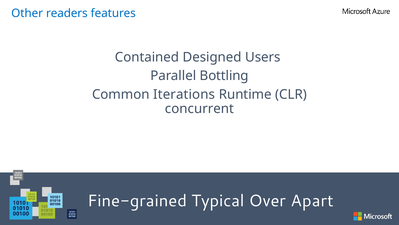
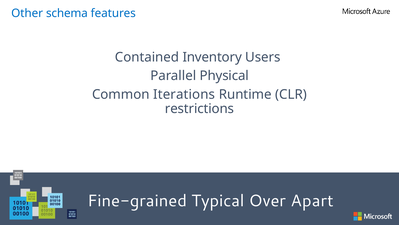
readers: readers -> schema (67, 13)
Designed: Designed -> Inventory (212, 57)
Bottling: Bottling -> Physical (224, 76)
concurrent: concurrent -> restrictions (200, 109)
